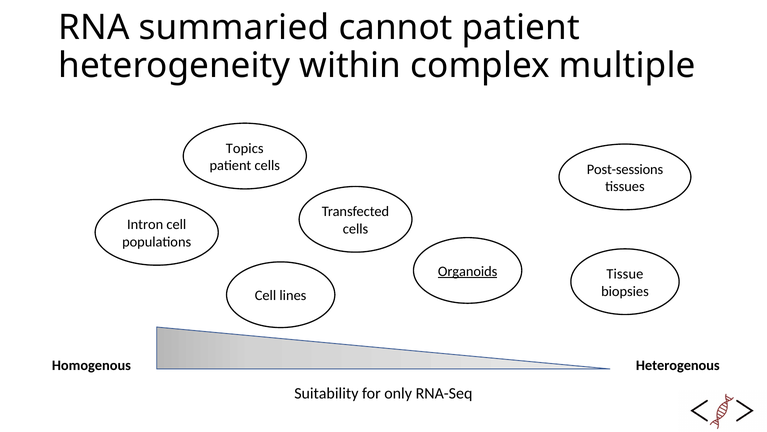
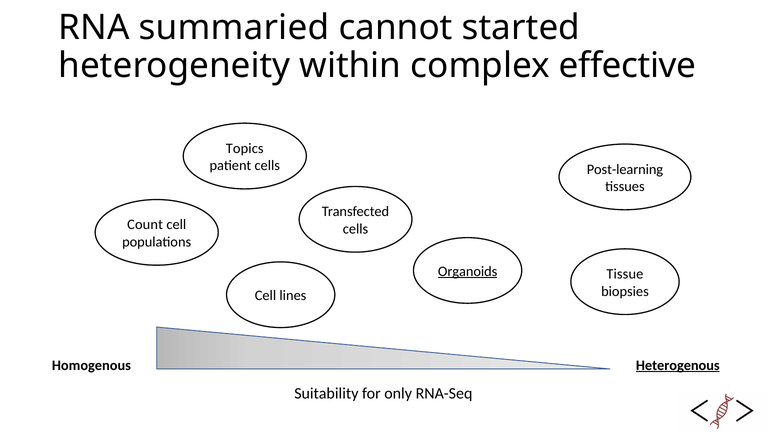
cannot patient: patient -> started (521, 28)
multiple: multiple -> effective (628, 66)
Post-sessions: Post-sessions -> Post-learning (625, 169)
Intron: Intron -> Count (145, 224)
Heterogenous underline: none -> present (678, 365)
